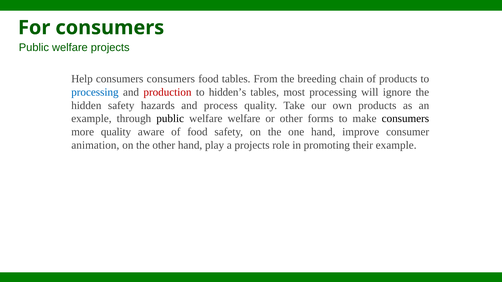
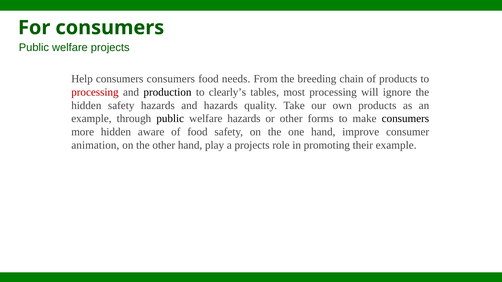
food tables: tables -> needs (236, 79)
processing colour: blue -> red (95, 92)
production colour: red -> black (167, 92)
hidden’s: hidden’s -> clearly’s (228, 92)
and process: process -> hazards (221, 105)
welfare welfare: welfare -> hazards (244, 119)
more quality: quality -> hidden (116, 132)
